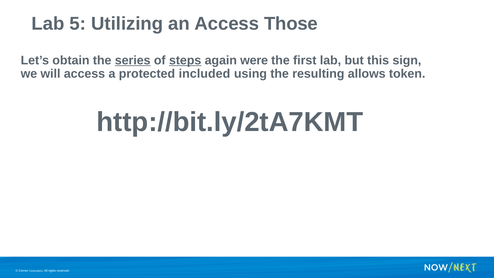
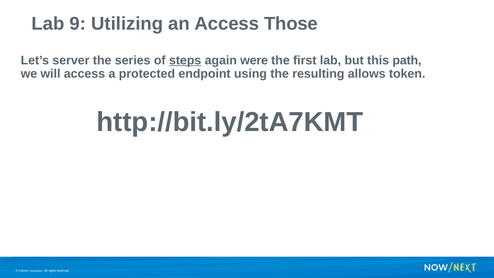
5: 5 -> 9 (78, 24)
obtain: obtain -> server (71, 60)
series underline: present -> none (133, 60)
sign: sign -> path (407, 60)
included: included -> endpoint (205, 74)
